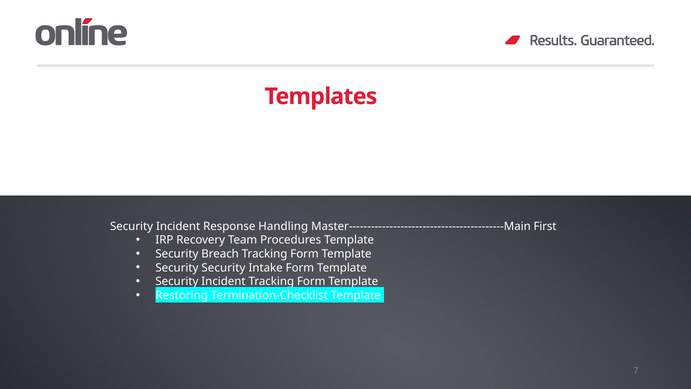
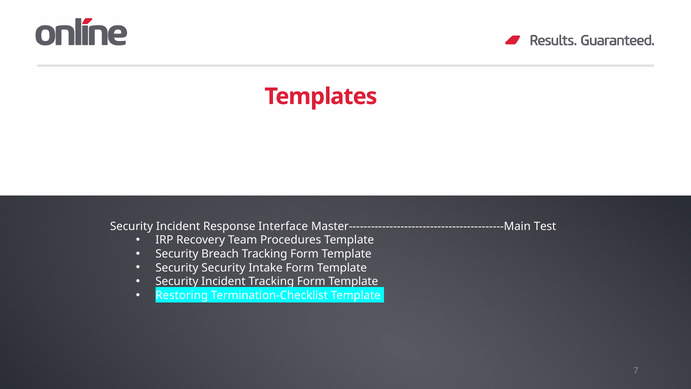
Handling: Handling -> Interface (283, 226)
First: First -> Test (545, 226)
